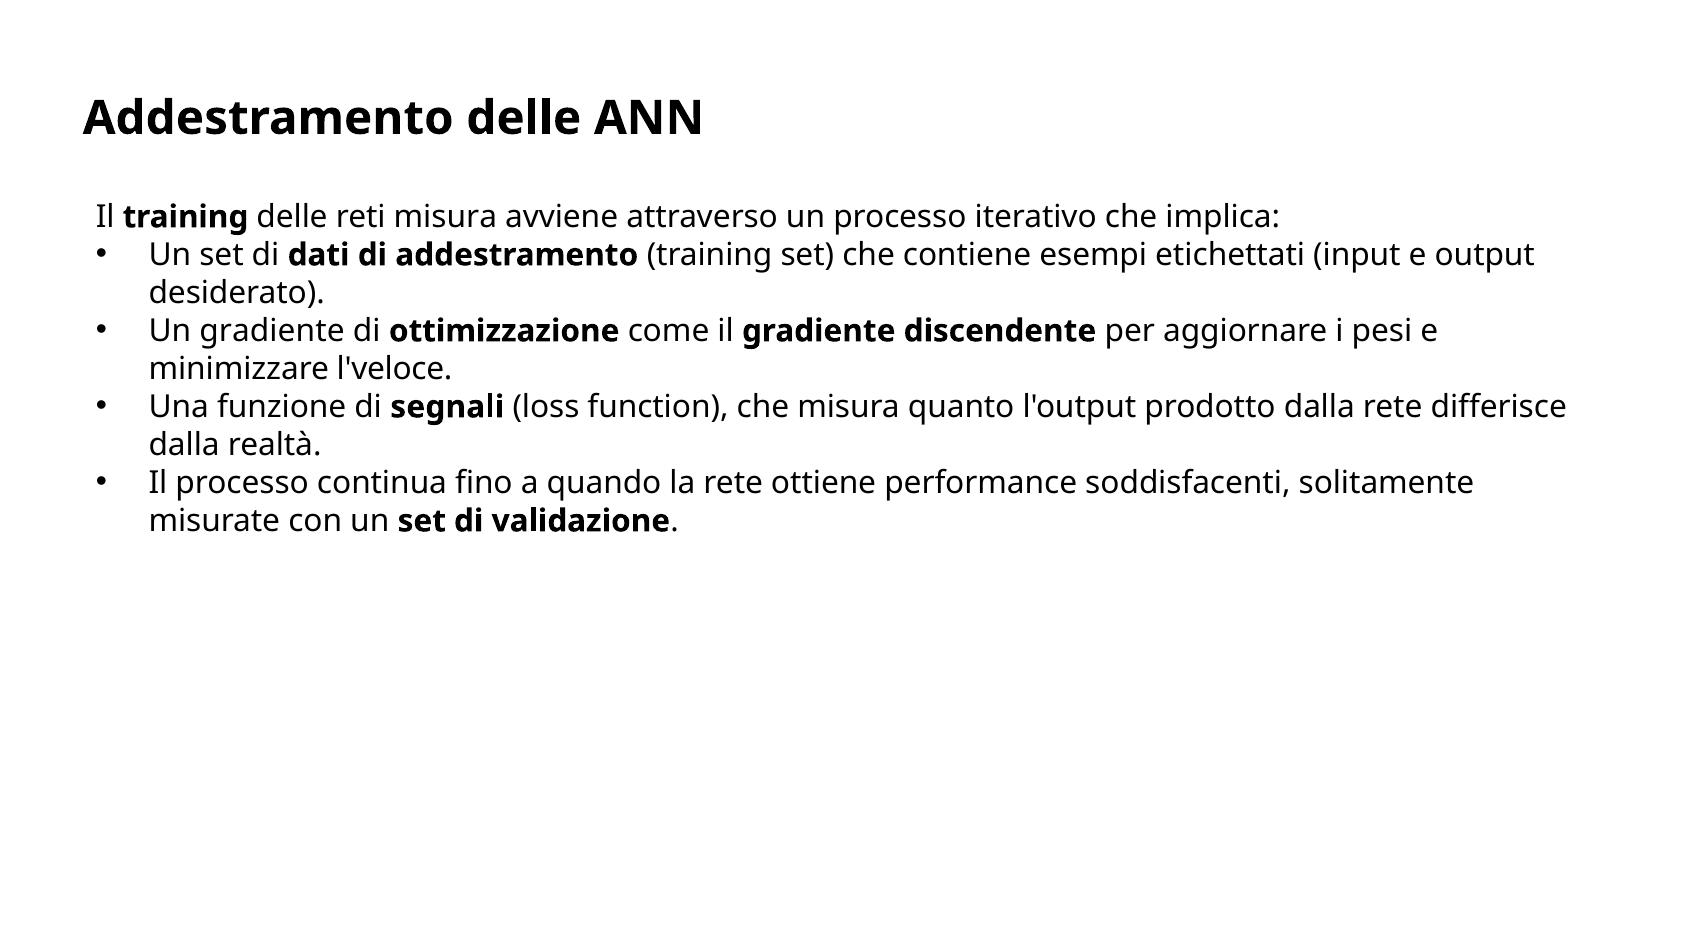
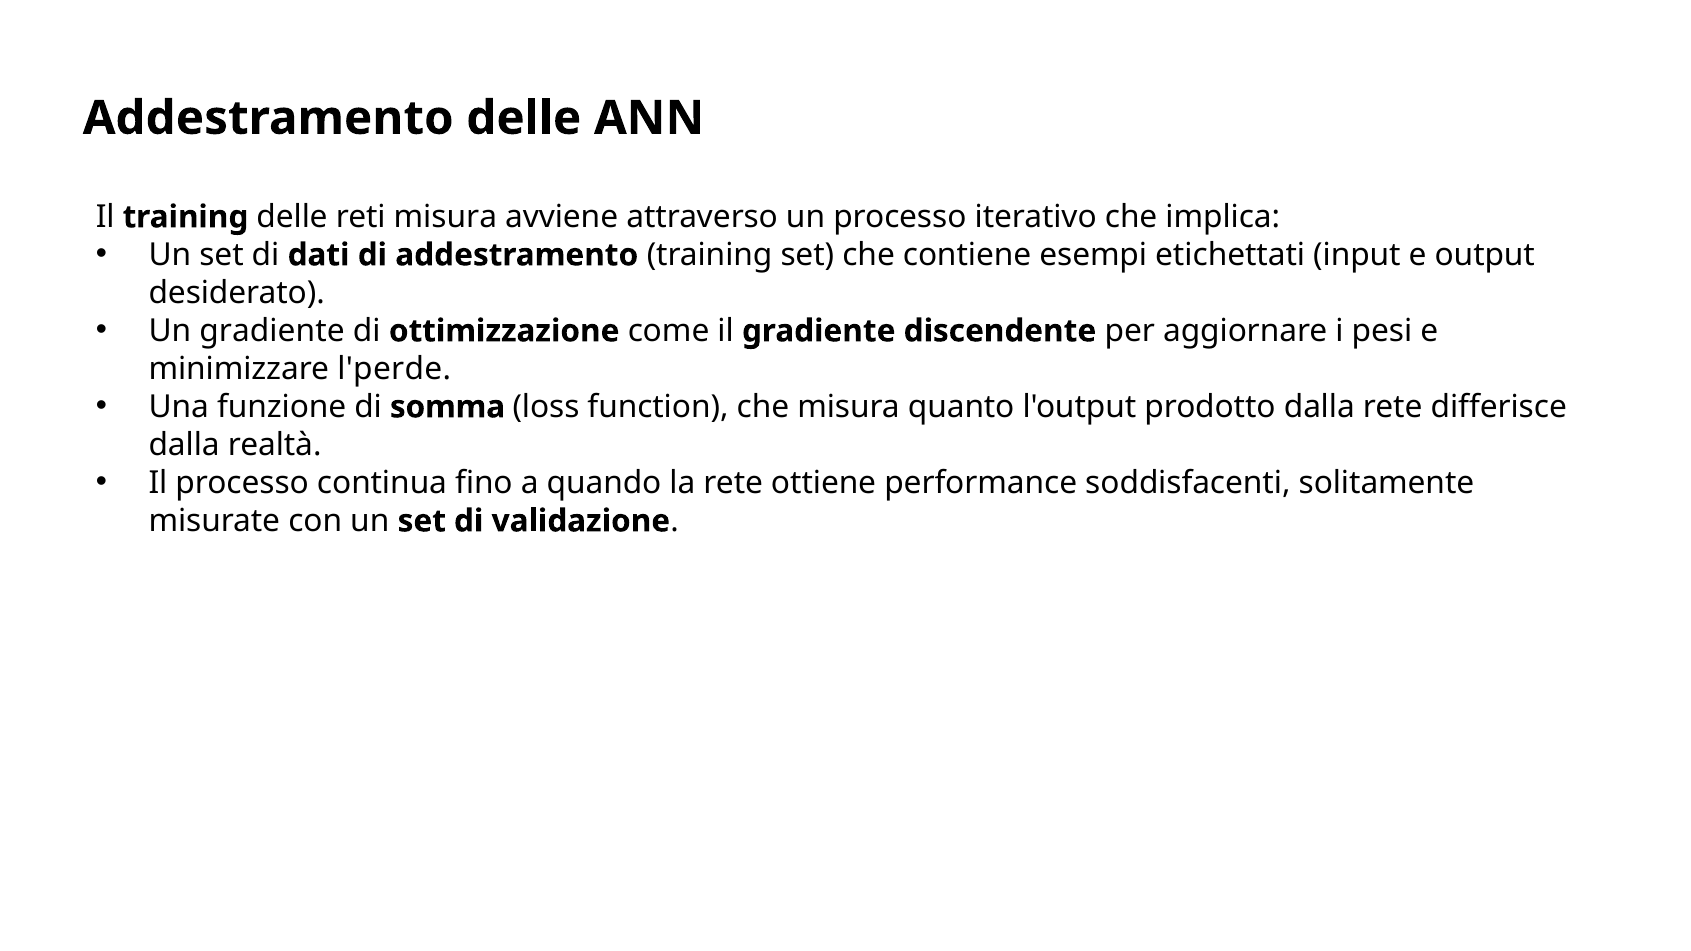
l'veloce: l'veloce -> l'perde (394, 369)
segnali: segnali -> somma (448, 407)
